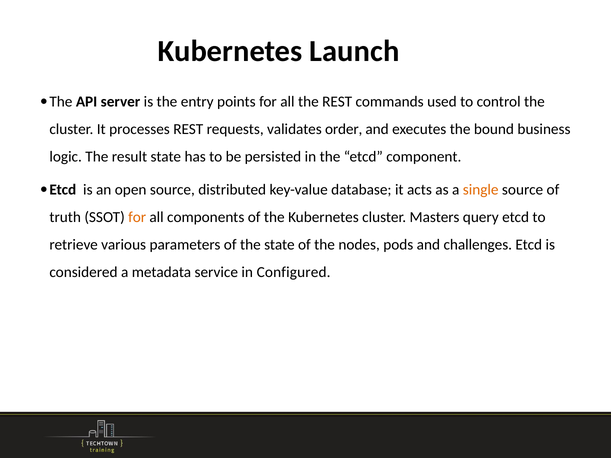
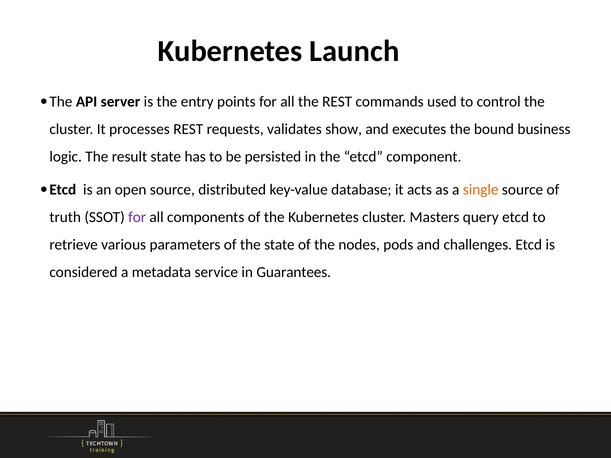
order: order -> show (344, 129)
for colour: orange -> purple (137, 217)
Configured: Configured -> Guarantees (294, 272)
